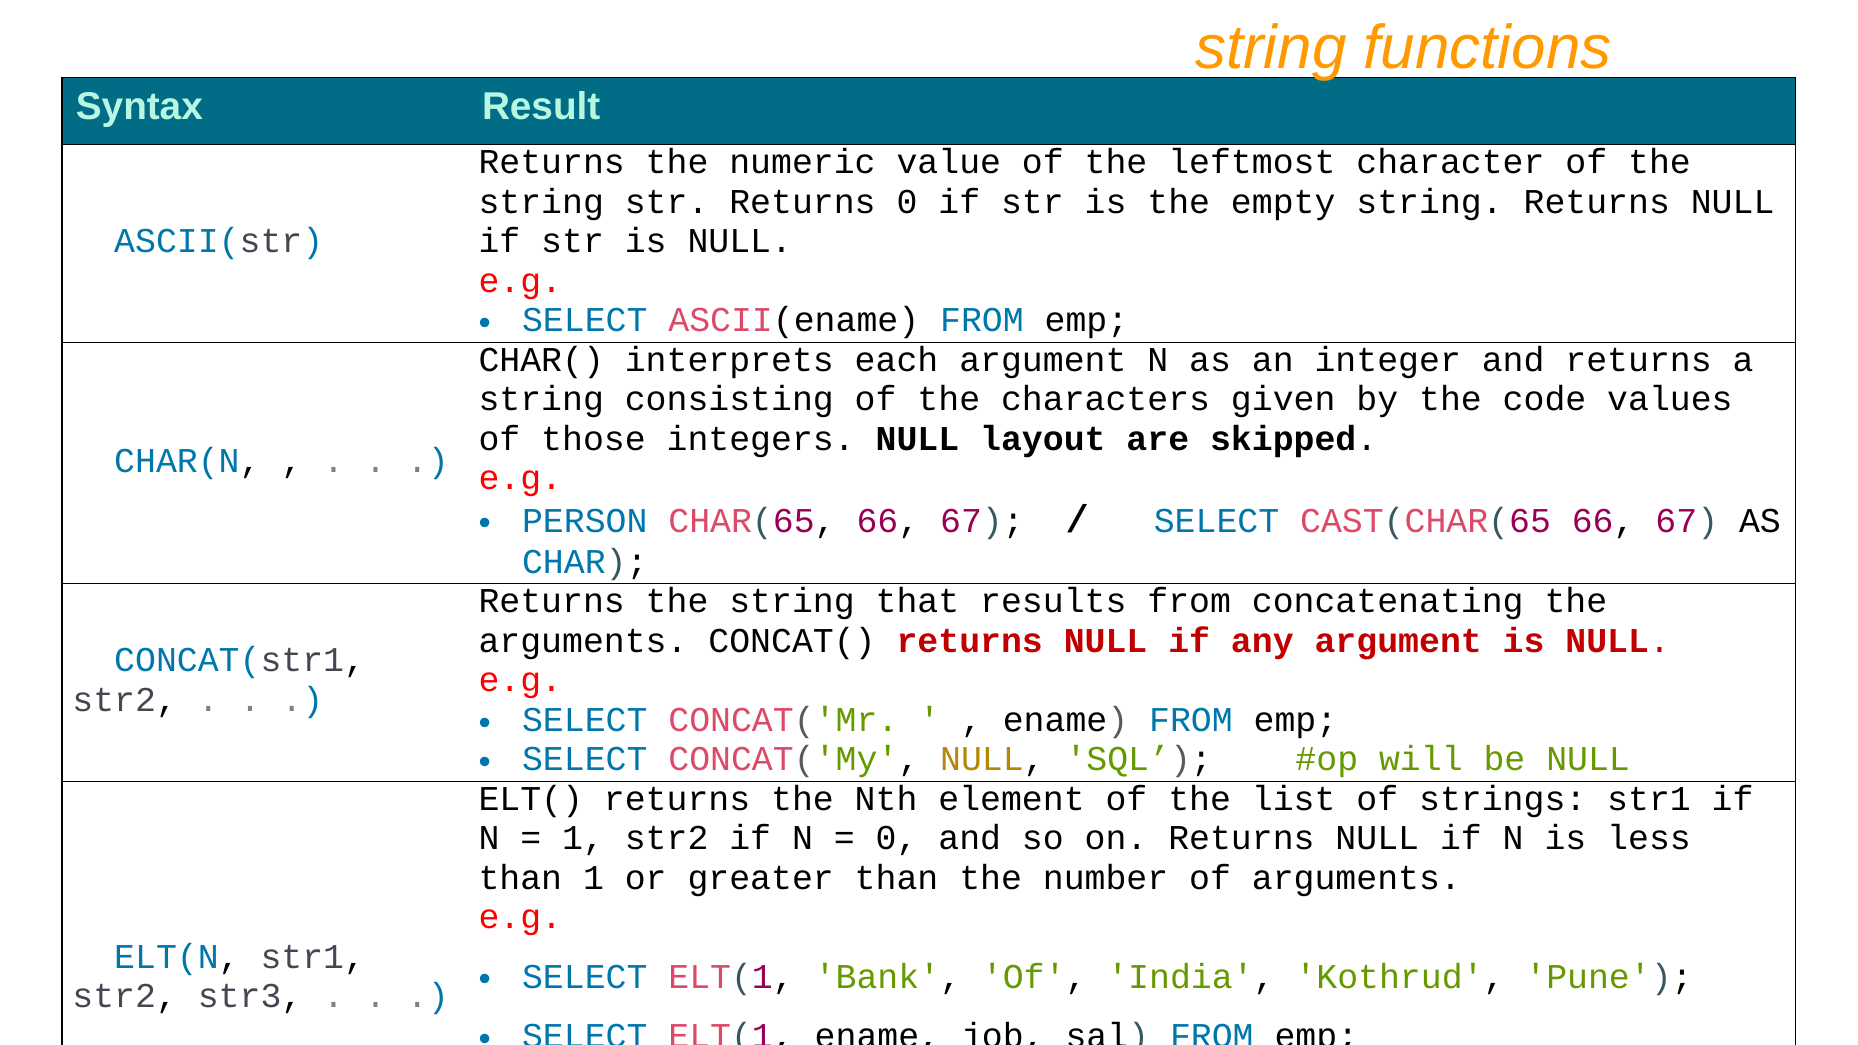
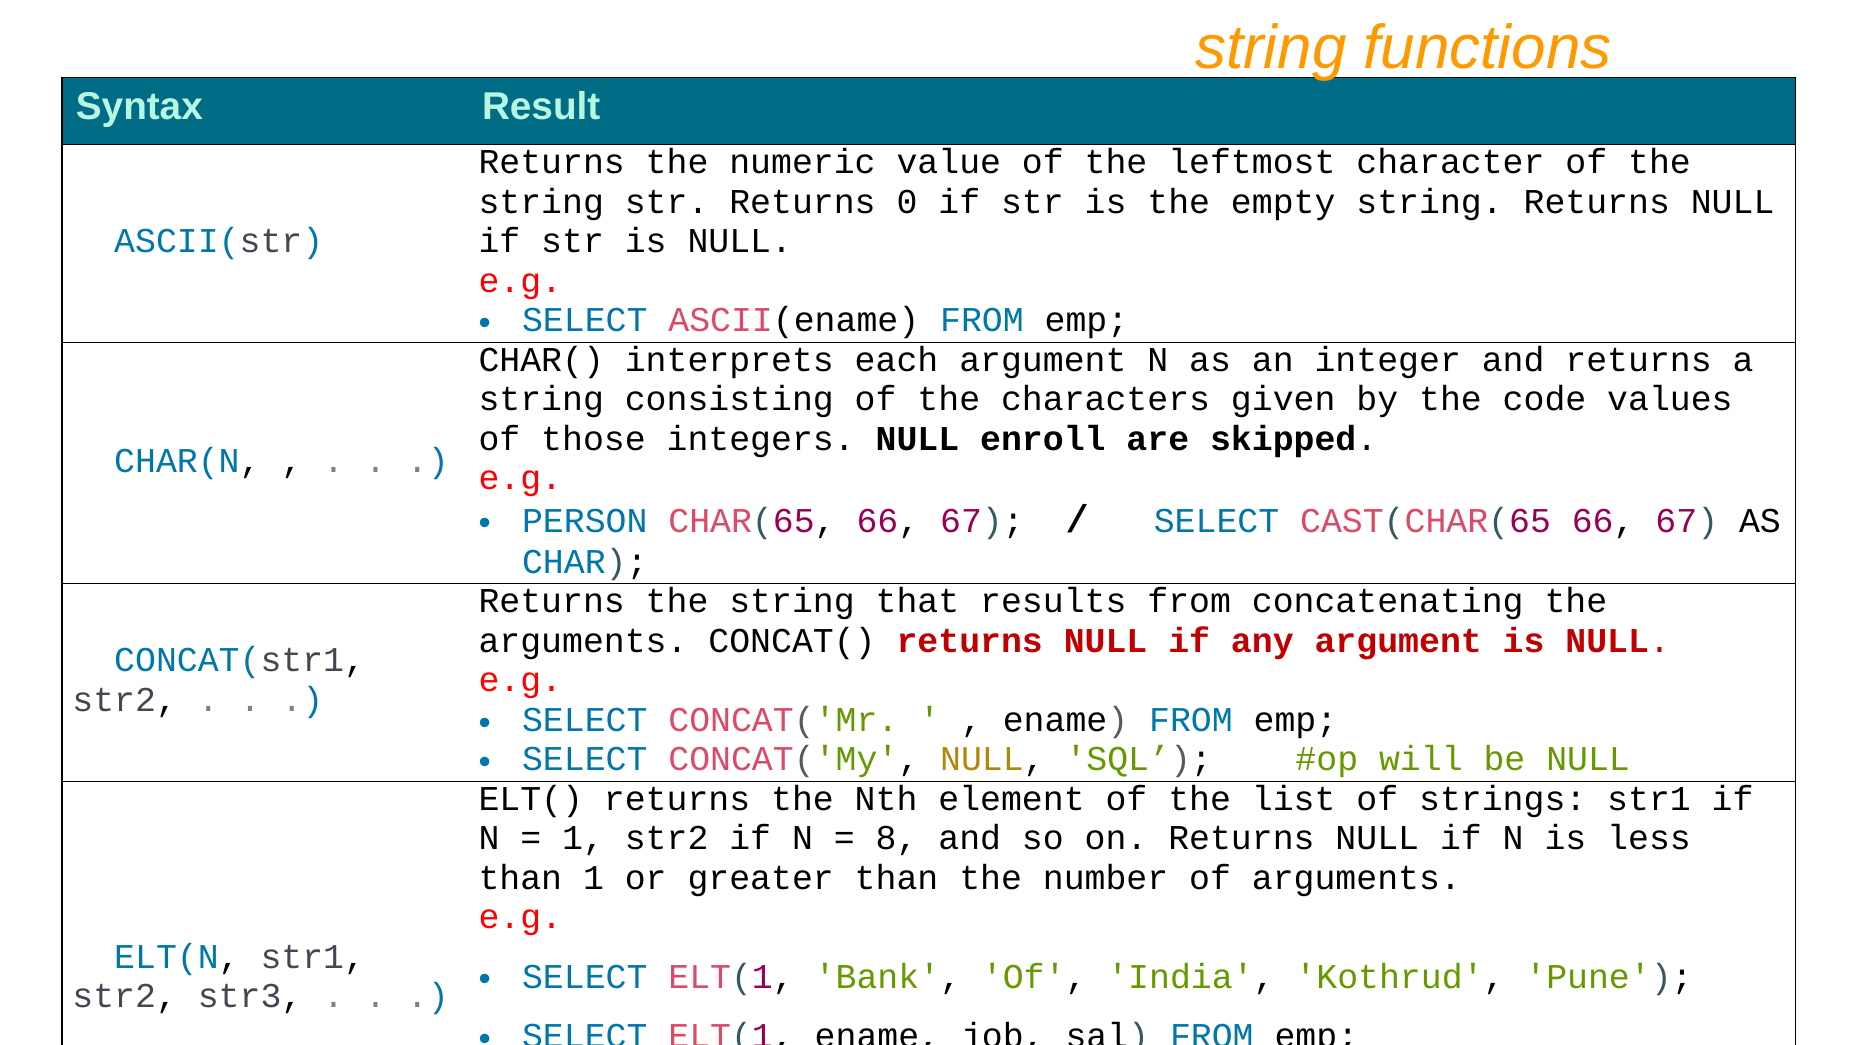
layout: layout -> enroll (1043, 439)
0: 0 -> 8 (897, 838)
